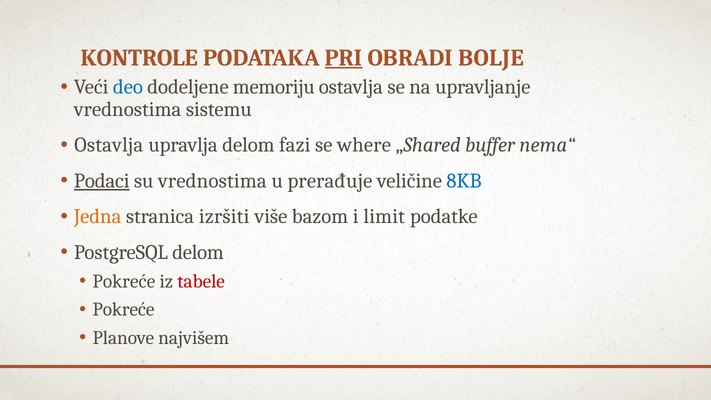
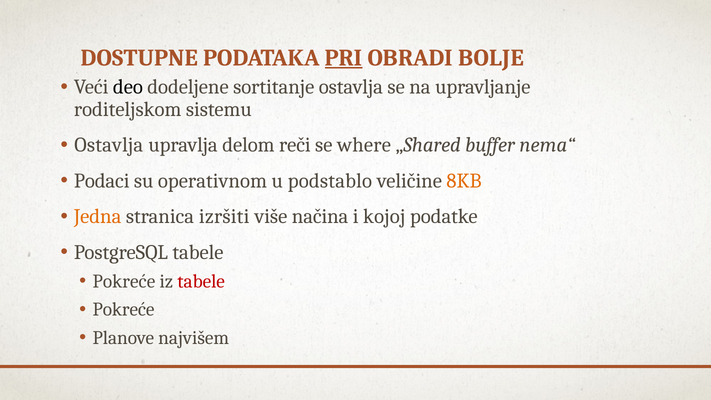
KONTROLE: KONTROLE -> DOSTUPNE (139, 58)
deo colour: blue -> black (128, 87)
memoriju: memoriju -> sortitanje (274, 87)
vrednostima: vrednostima -> roditeljskom (128, 109)
fazi: fazi -> reči (295, 145)
Podaci underline: present -> none (102, 181)
su vrednostima: vrednostima -> operativnom (212, 181)
prerađuje: prerađuje -> podstablo (330, 181)
8KB colour: blue -> orange (464, 181)
bazom: bazom -> načina (320, 216)
limit: limit -> kojoj (384, 216)
PostgreSQL delom: delom -> tabele (198, 252)
